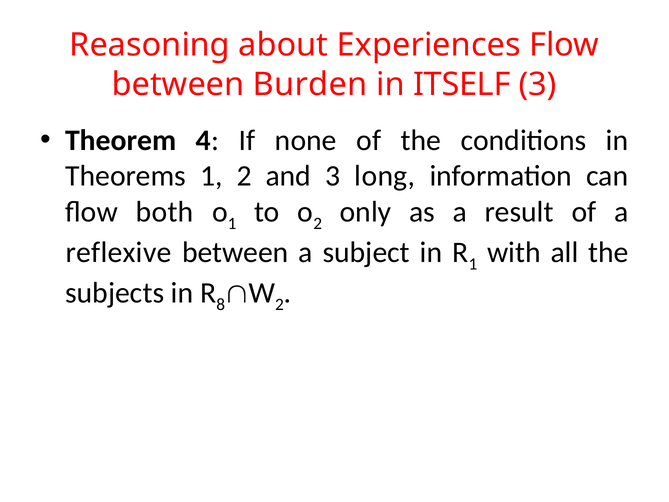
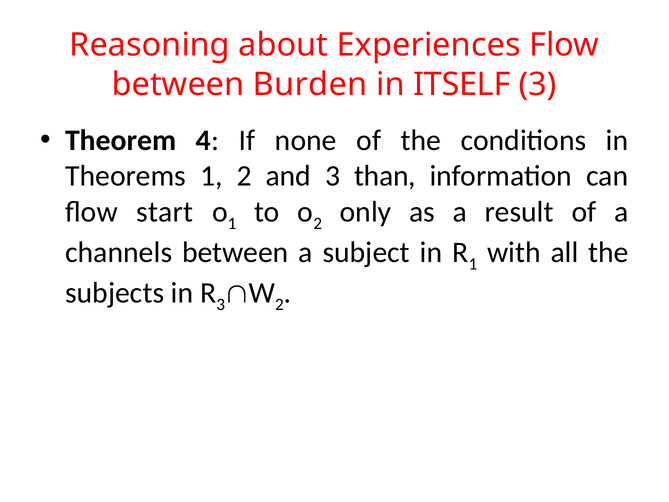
long: long -> than (385, 176)
both: both -> start (165, 212)
reflexive: reflexive -> channels (119, 252)
8: 8 -> 3 (221, 304)
